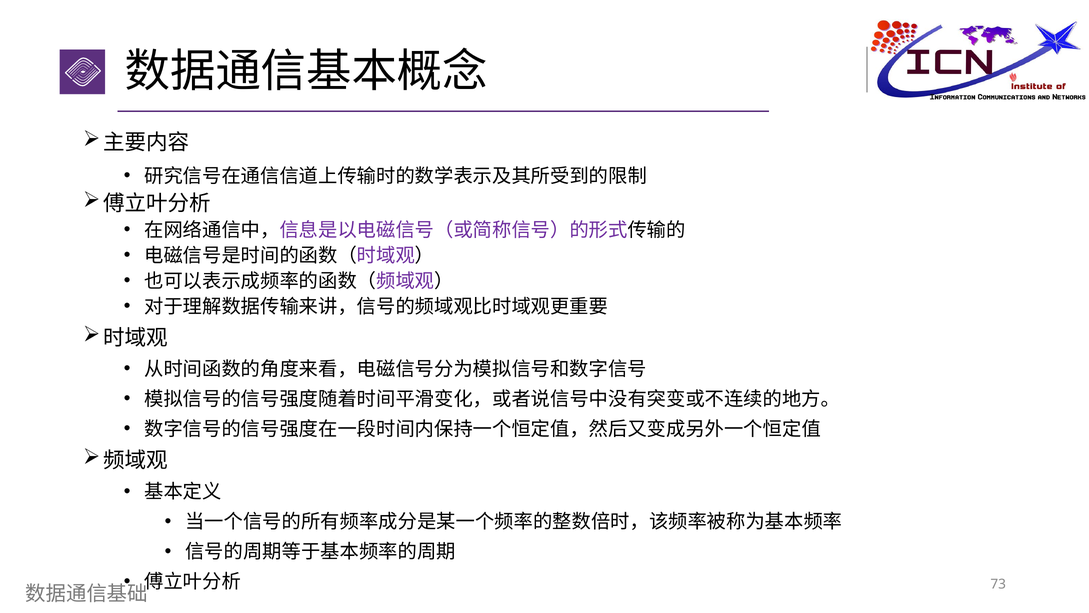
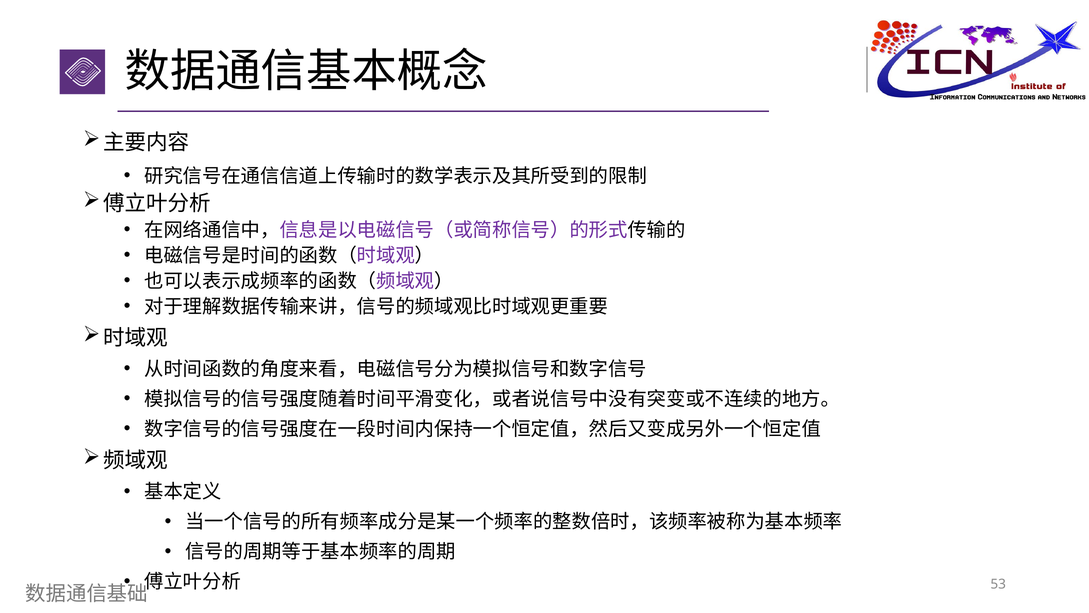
73: 73 -> 53 (998, 584)
